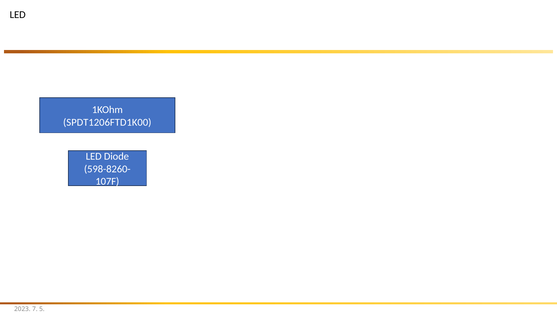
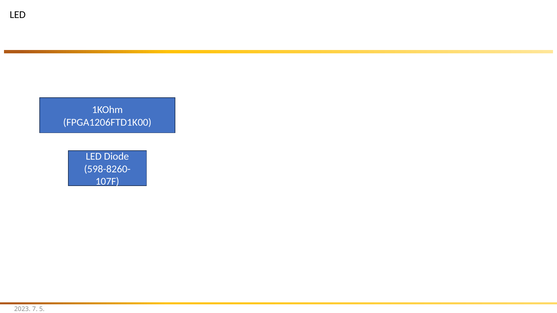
SPDT1206FTD1K00: SPDT1206FTD1K00 -> FPGA1206FTD1K00 (107, 122)
